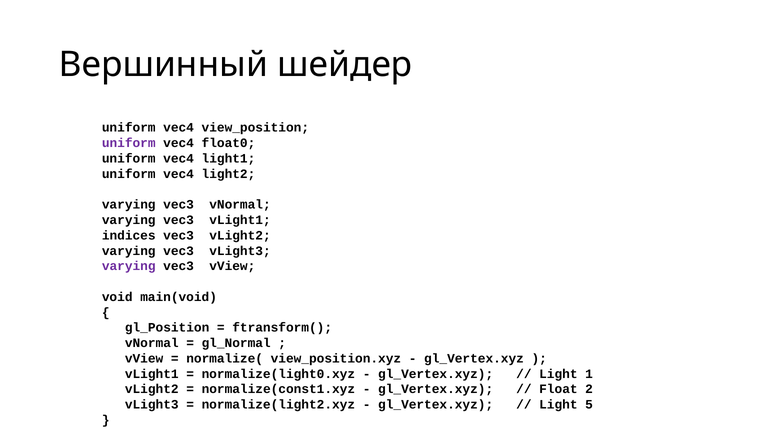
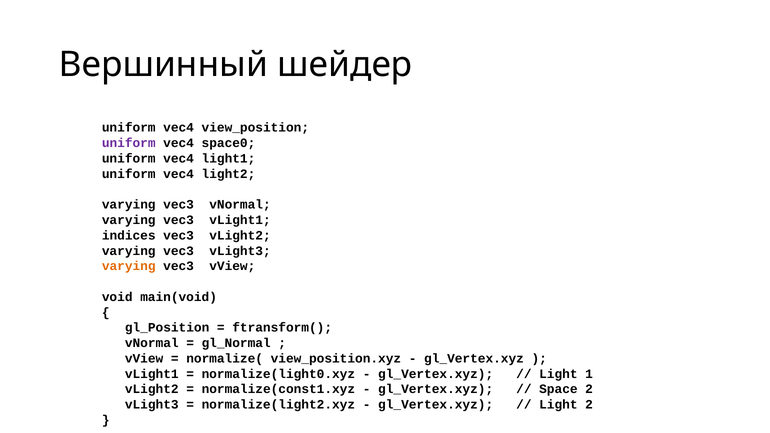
float0: float0 -> space0 (228, 143)
varying colour: purple -> orange (129, 266)
Float: Float -> Space (558, 389)
Light 5: 5 -> 2 (589, 405)
